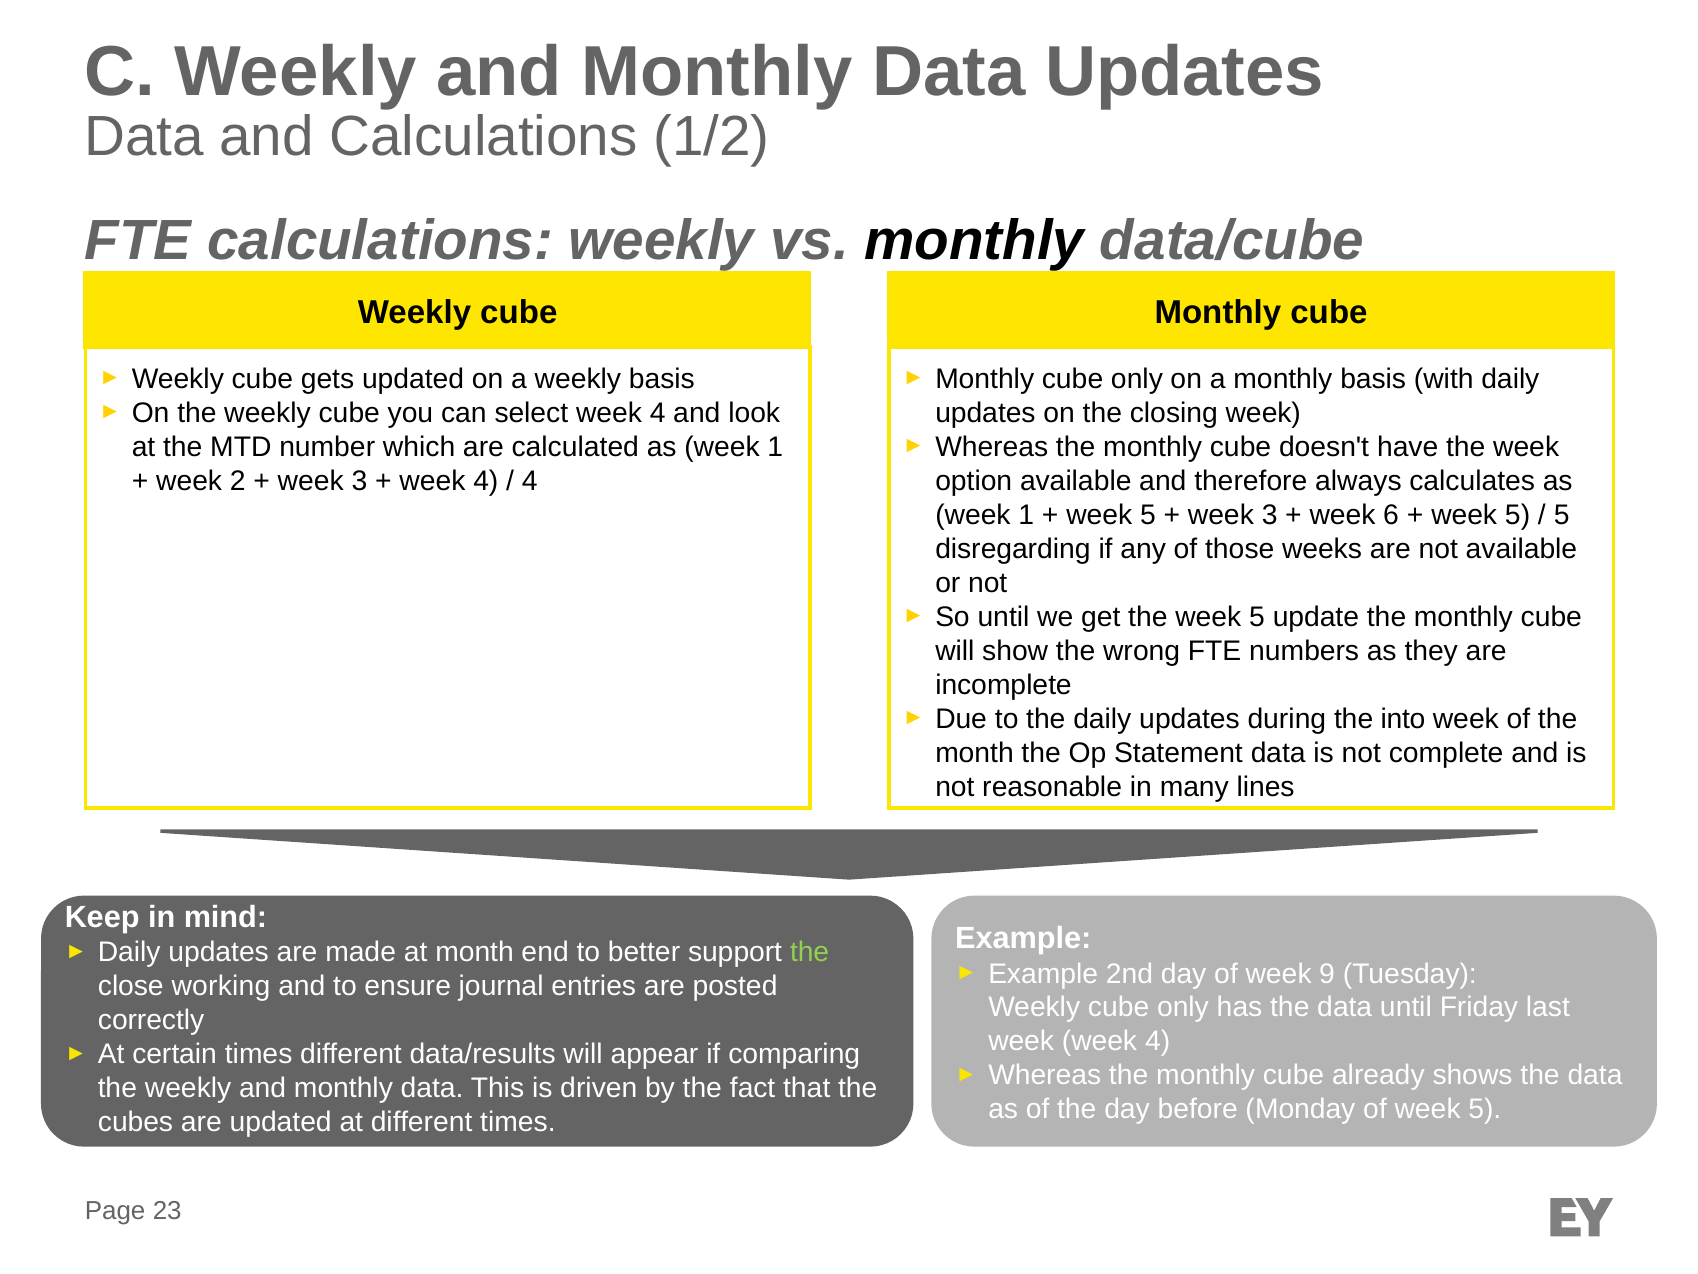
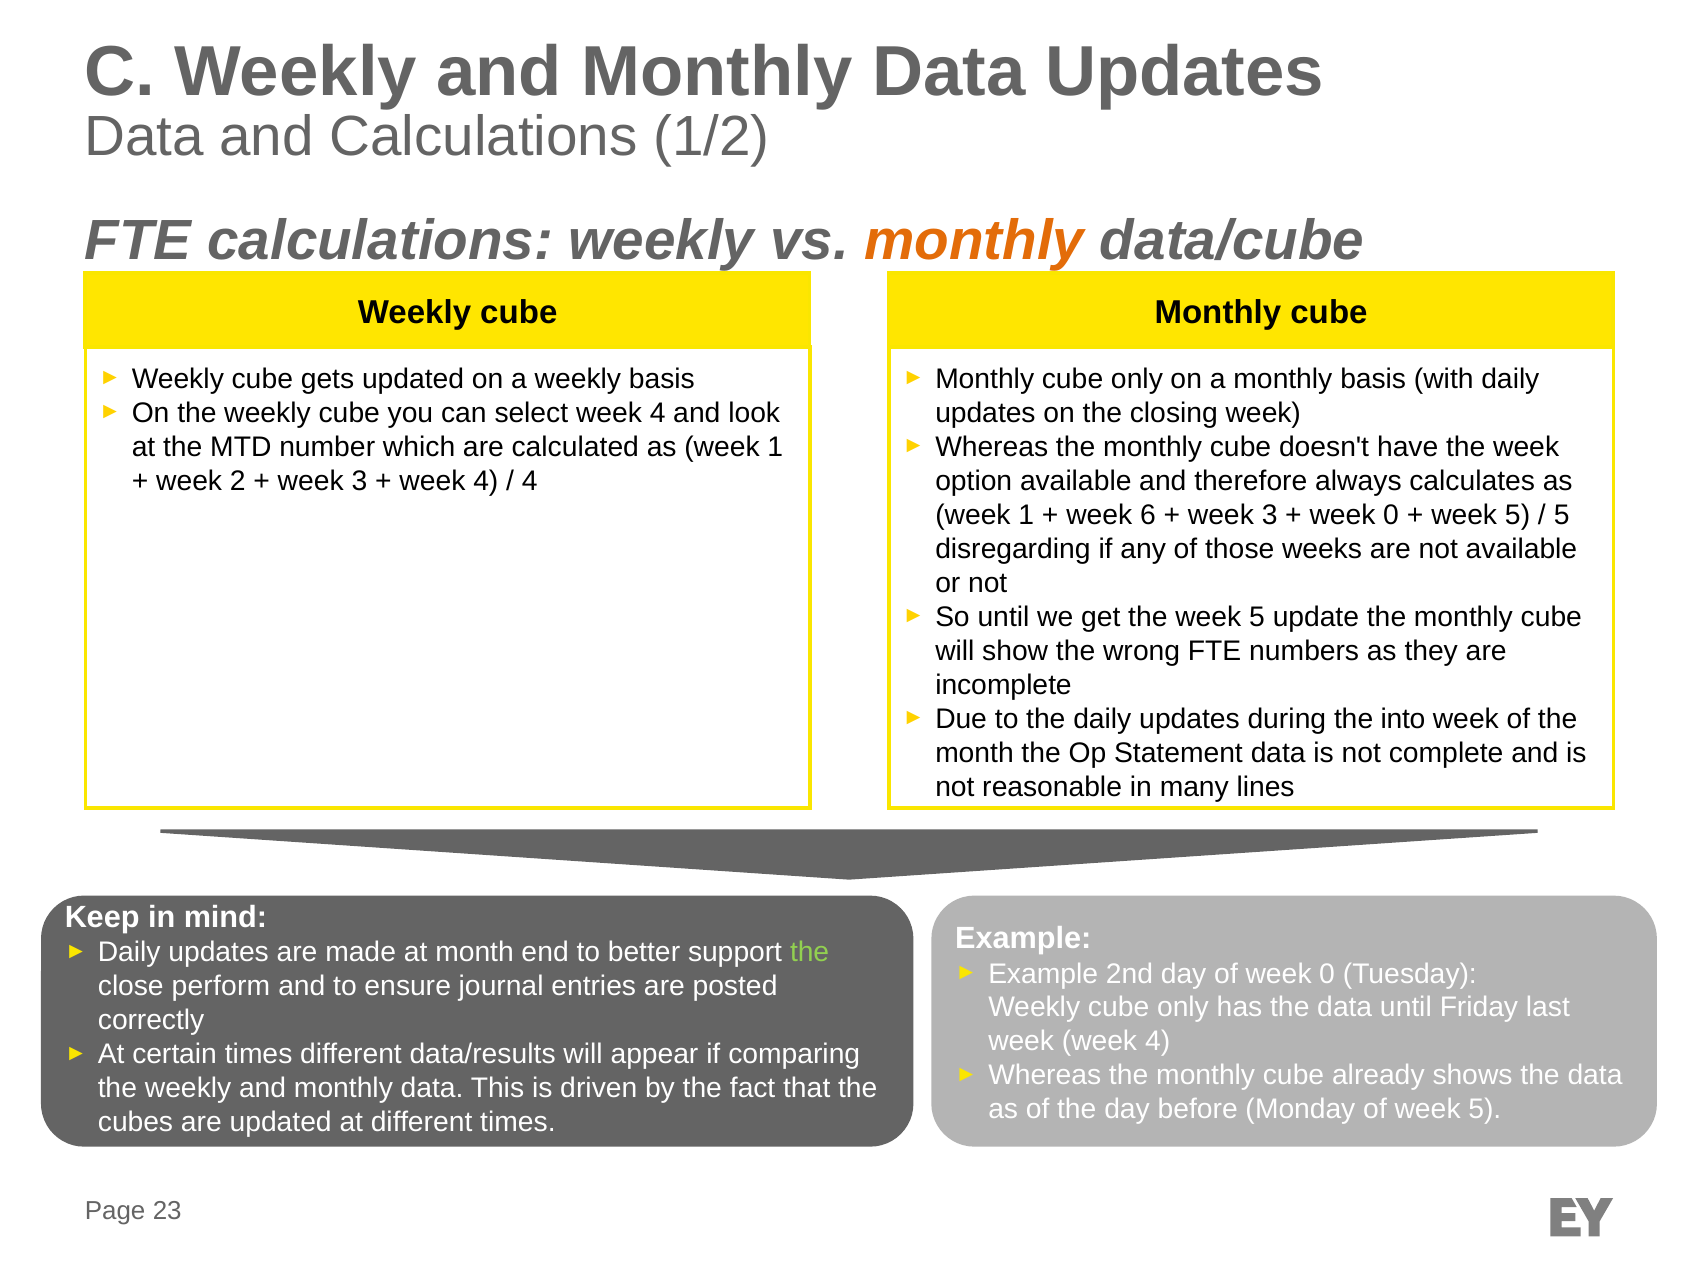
monthly colour: black -> orange (974, 241)
5: 5 -> 6 (1148, 515)
6: 6 -> 0 (1391, 515)
of week 9: 9 -> 0 (1327, 973)
working: working -> perform (221, 986)
